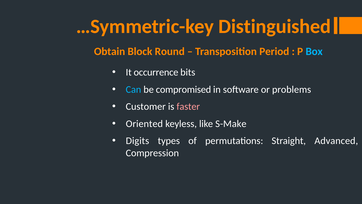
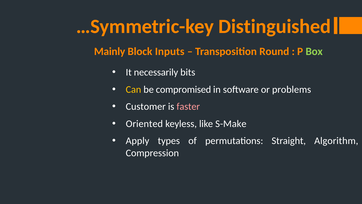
Obtain: Obtain -> Mainly (110, 51)
Round: Round -> Inputs (170, 51)
Period: Period -> Round (274, 51)
Box colour: light blue -> light green (314, 51)
occurrence: occurrence -> necessarily (156, 72)
Can colour: light blue -> yellow (133, 89)
Digits: Digits -> Apply (137, 141)
Advanced: Advanced -> Algorithm (336, 141)
